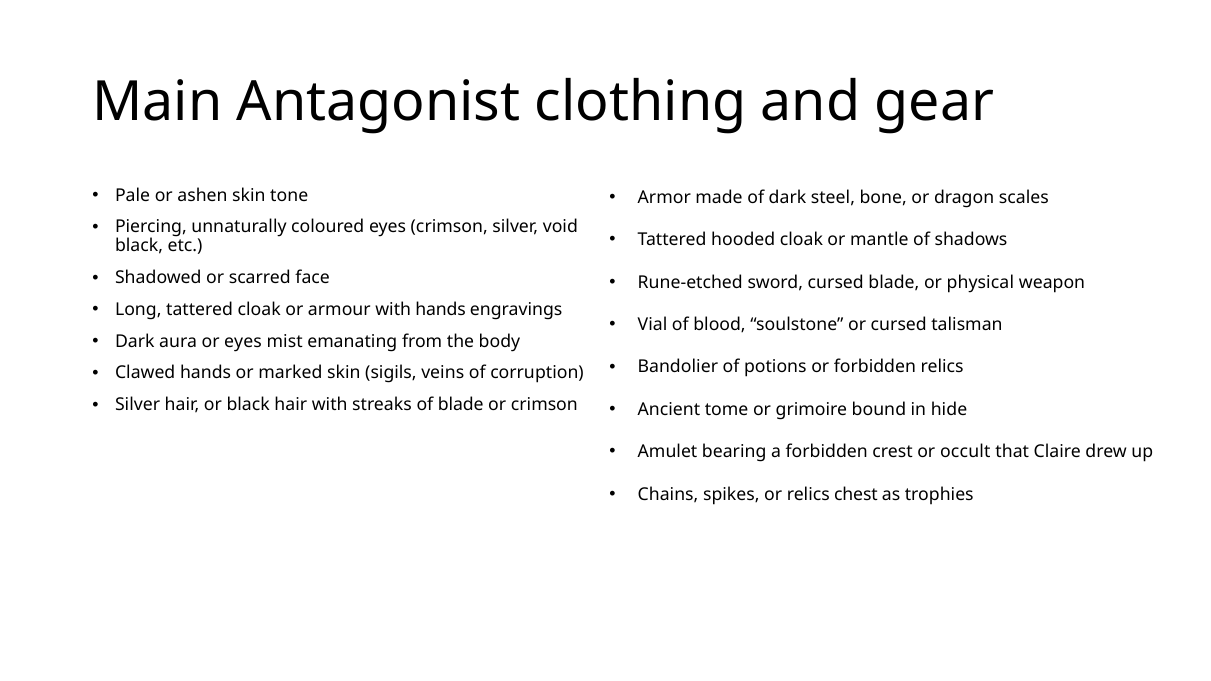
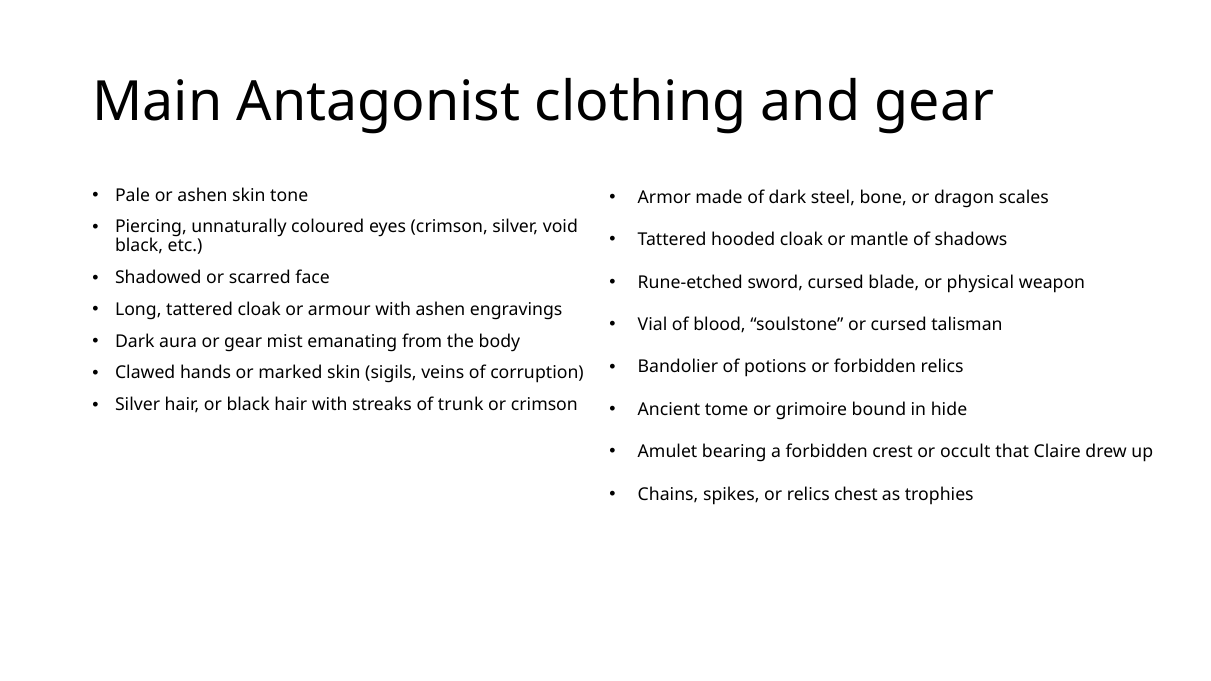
with hands: hands -> ashen (441, 310)
or eyes: eyes -> gear (243, 341)
of blade: blade -> trunk (461, 405)
